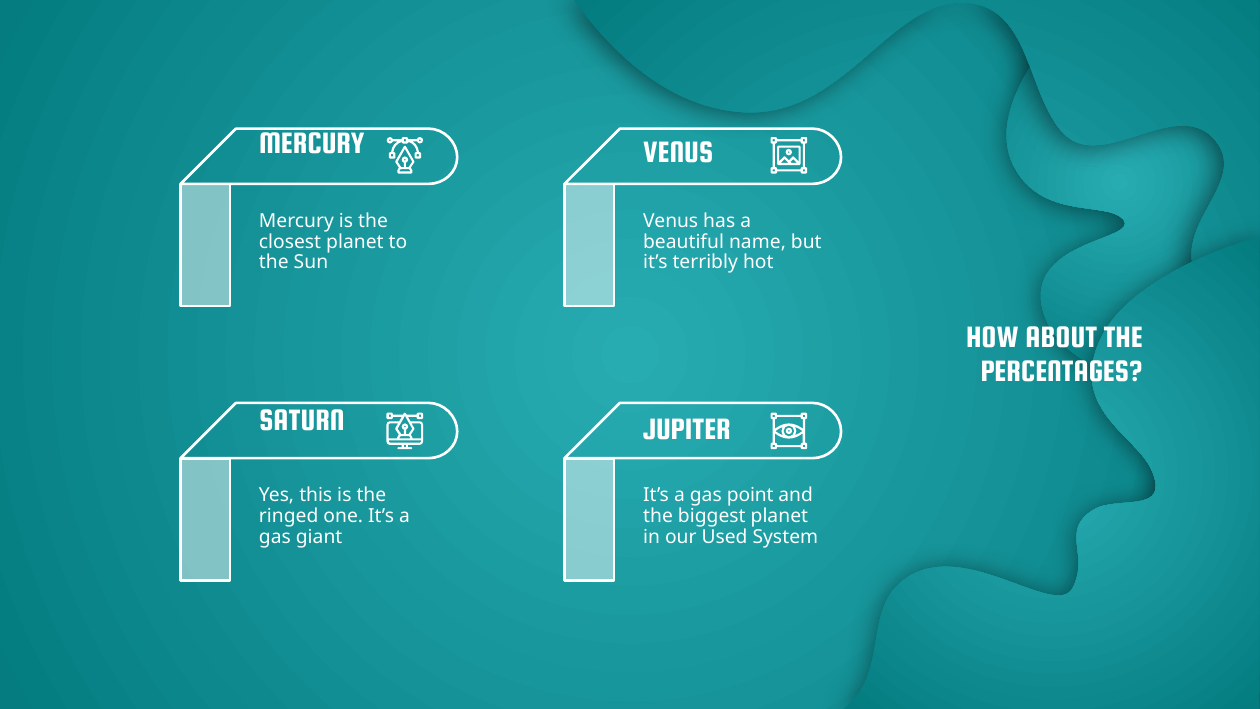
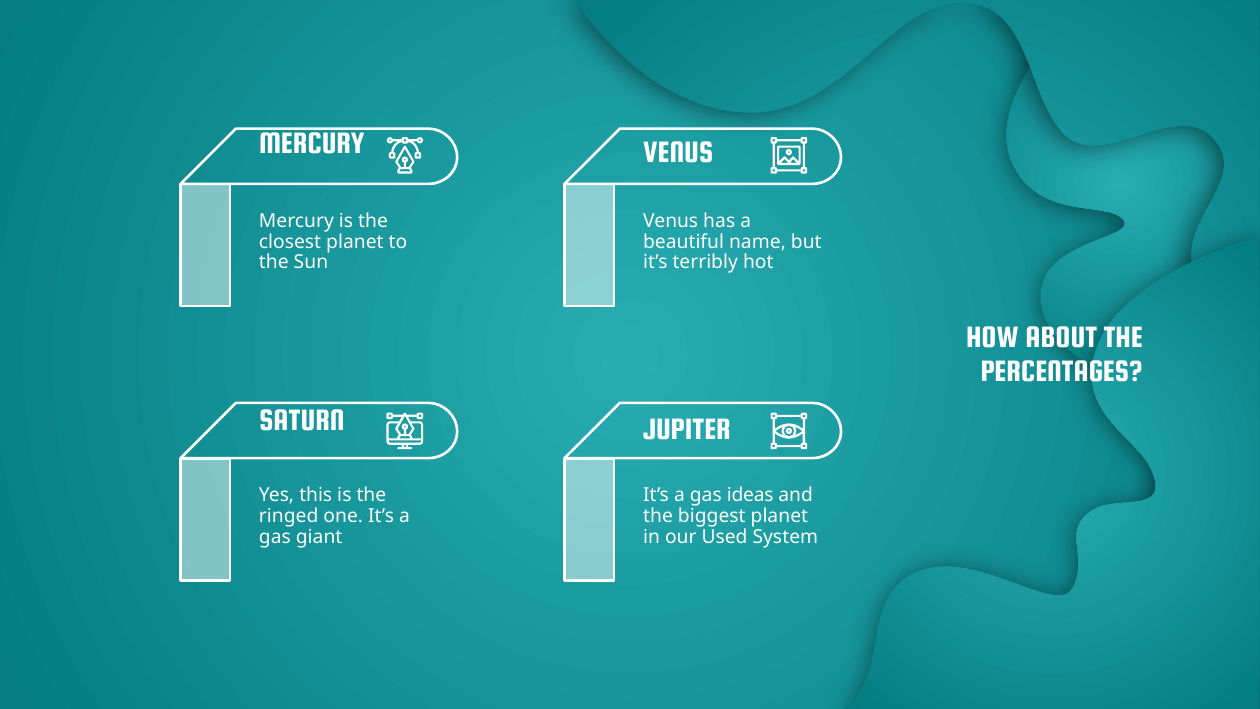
point: point -> ideas (750, 495)
